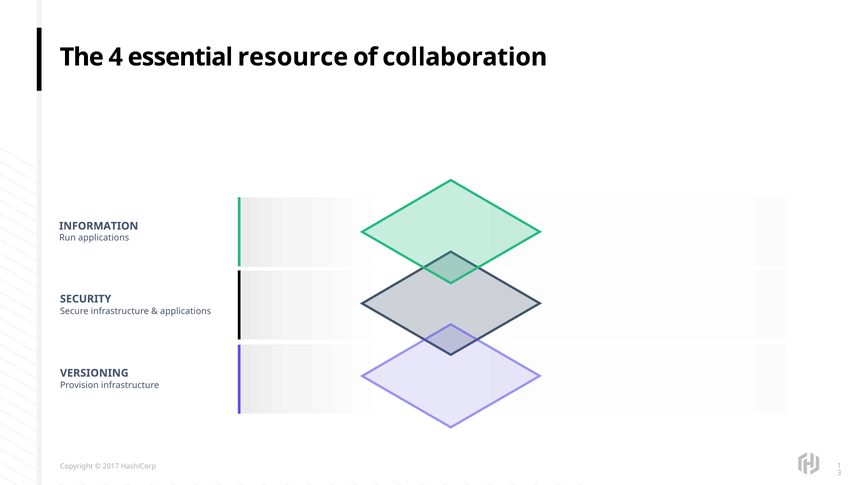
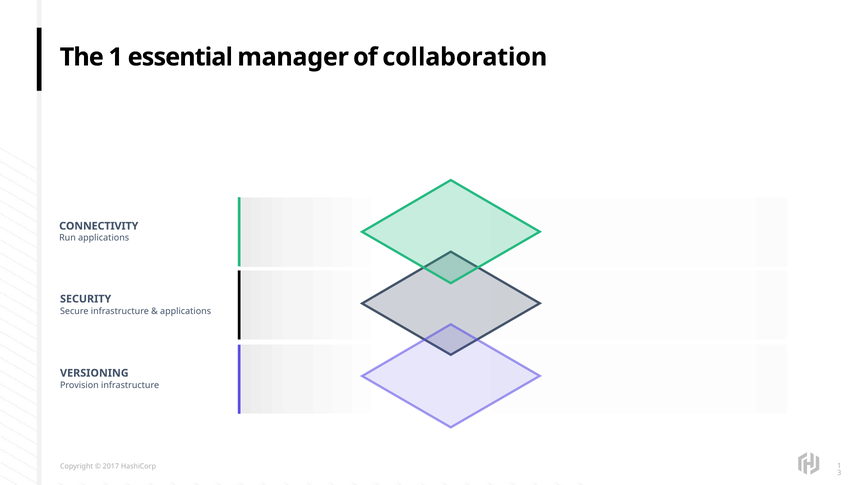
The 4: 4 -> 1 (116, 57)
resource: resource -> manager (293, 57)
INFORMATION: INFORMATION -> CONNECTIVITY (99, 226)
